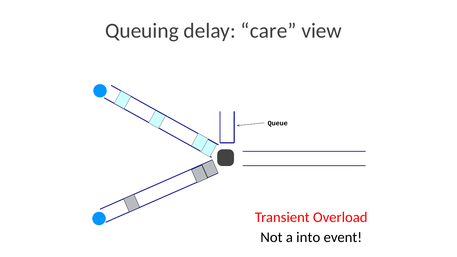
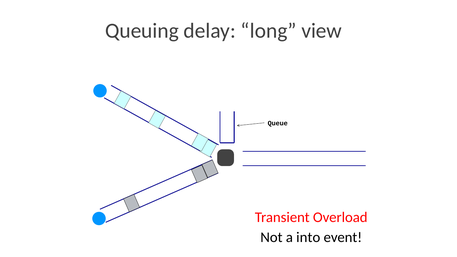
care: care -> long (269, 31)
